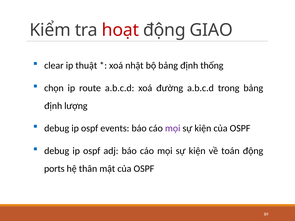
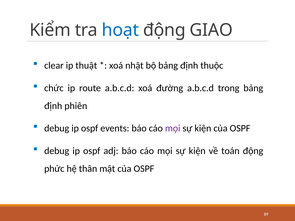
hoạt colour: red -> blue (120, 30)
thống: thống -> thuộc (212, 66)
chọn: chọn -> chức (54, 88)
lượng: lượng -> phiên (76, 106)
ports: ports -> phức (54, 169)
